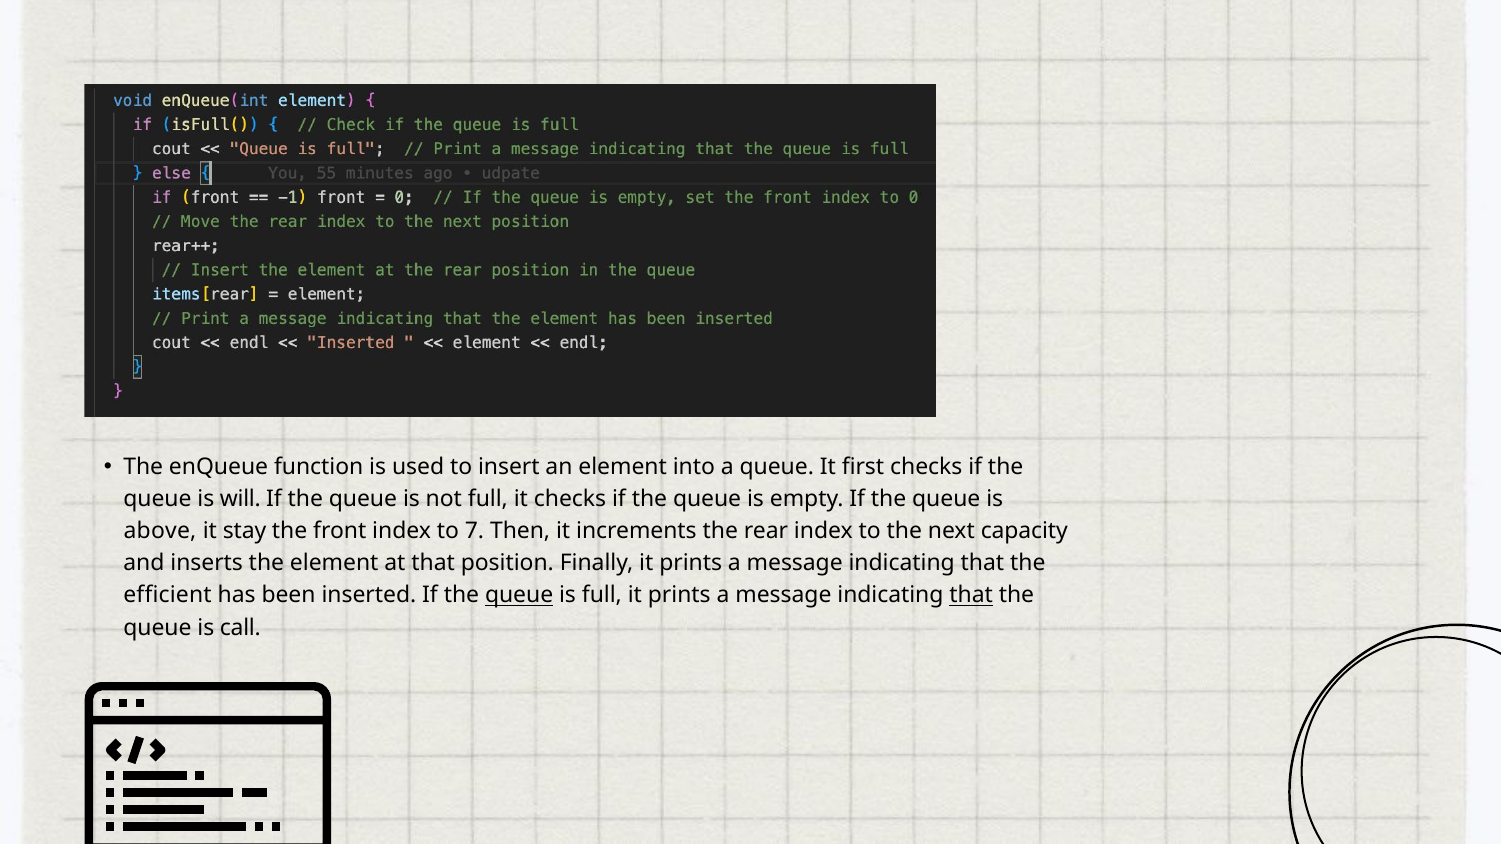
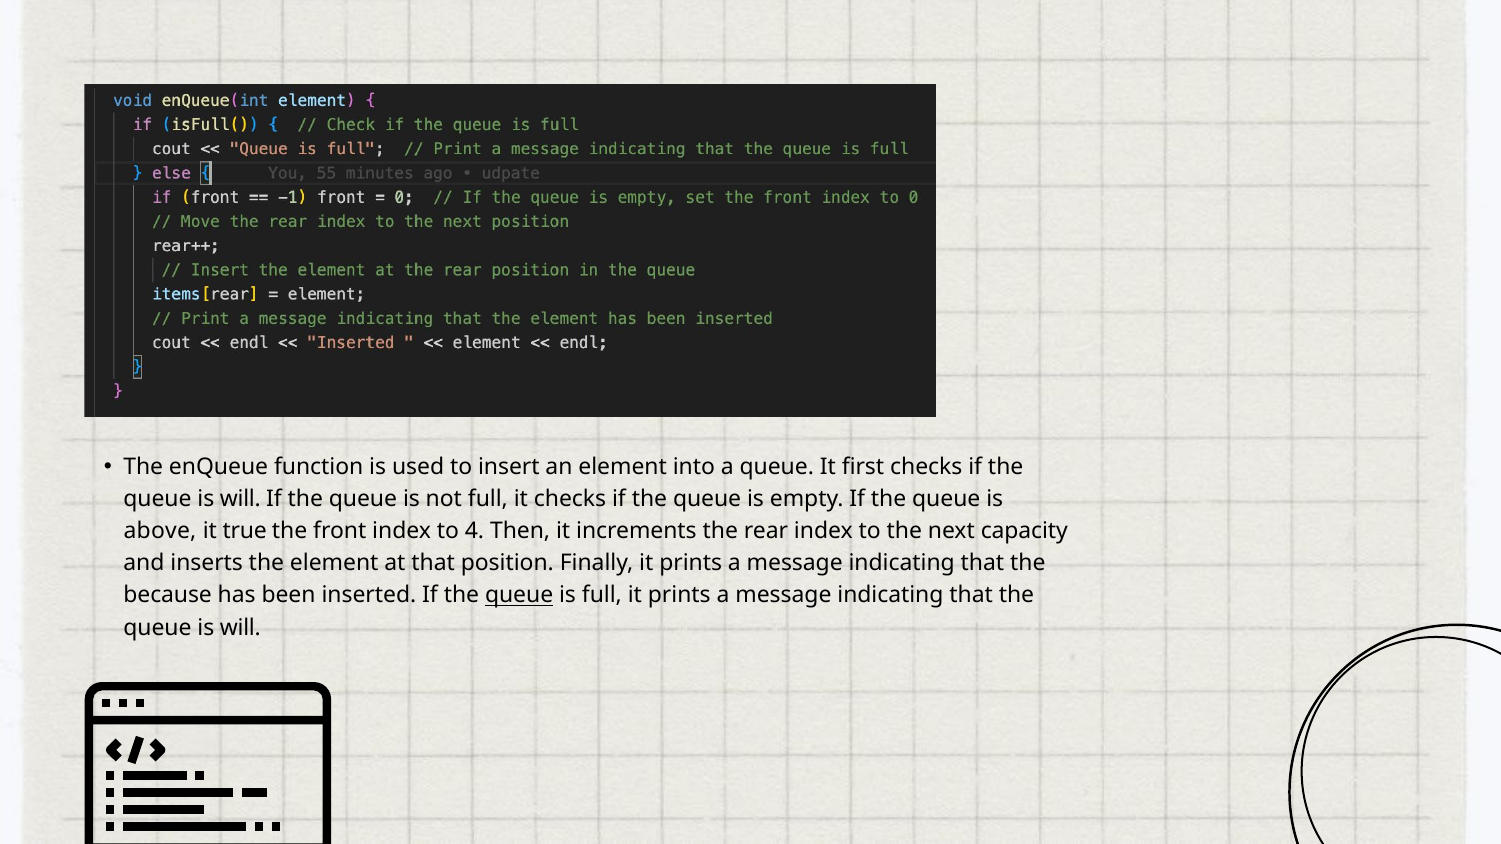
stay: stay -> true (245, 531)
7: 7 -> 4 (475, 531)
efficient: efficient -> because (168, 596)
that underline: present -> none (971, 596)
call: call -> will (240, 628)
